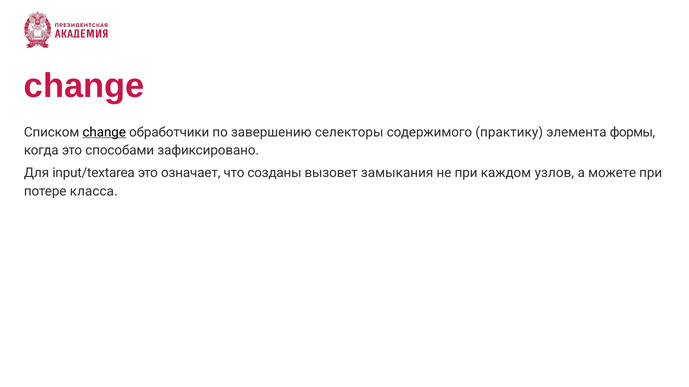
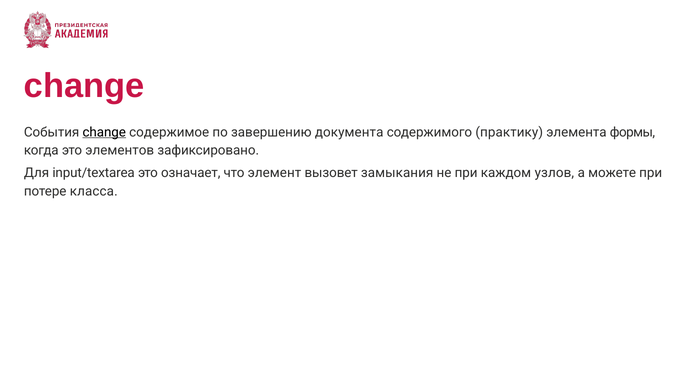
Списком: Списком -> События (52, 132)
обработчики: обработчики -> содержимое (169, 132)
селекторы: селекторы -> документа (349, 132)
способами: способами -> элементов (120, 151)
созданы: созданы -> элемент (274, 173)
